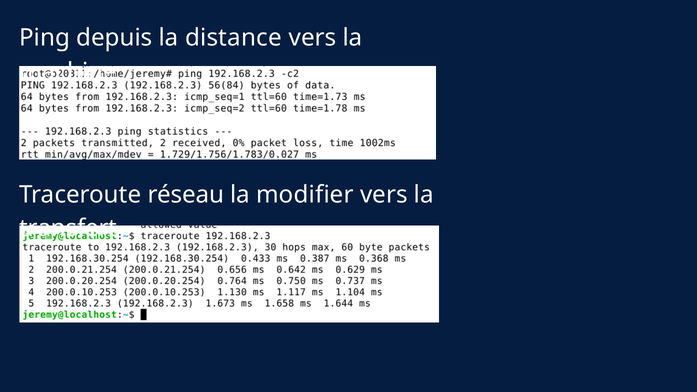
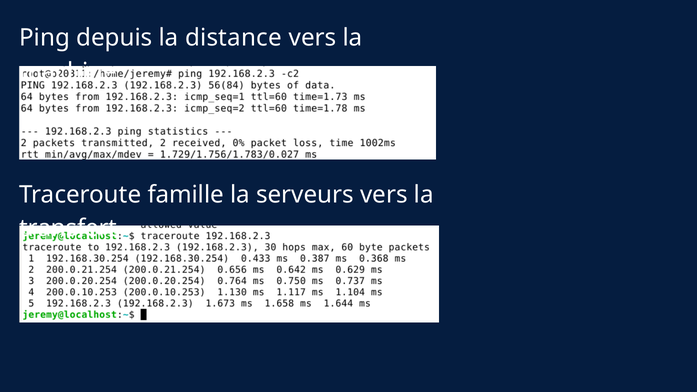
réseau: réseau -> famille (186, 195)
modifier: modifier -> serveurs (305, 195)
